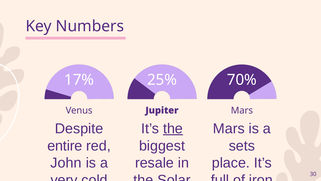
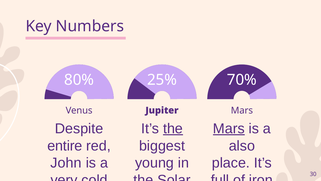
17%: 17% -> 80% (79, 80)
Mars underline: none -> present (229, 128)
sets: sets -> also (242, 145)
resale: resale -> young (154, 163)
